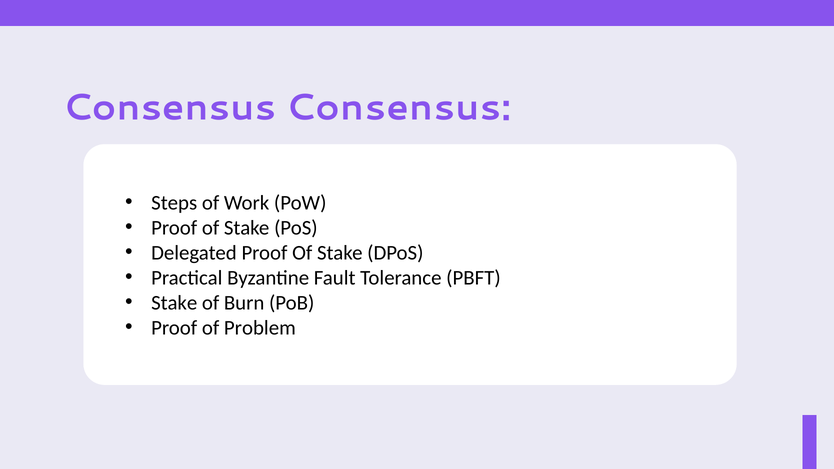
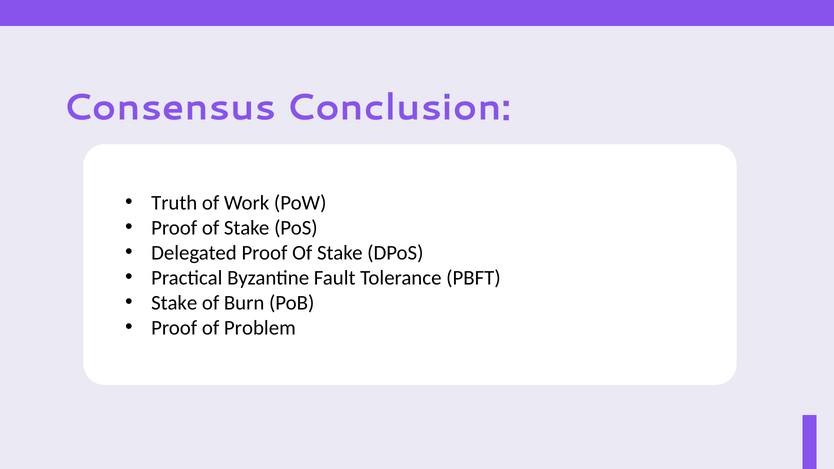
Consensus Consensus: Consensus -> Conclusion (399, 108)
Steps: Steps -> Truth (174, 203)
